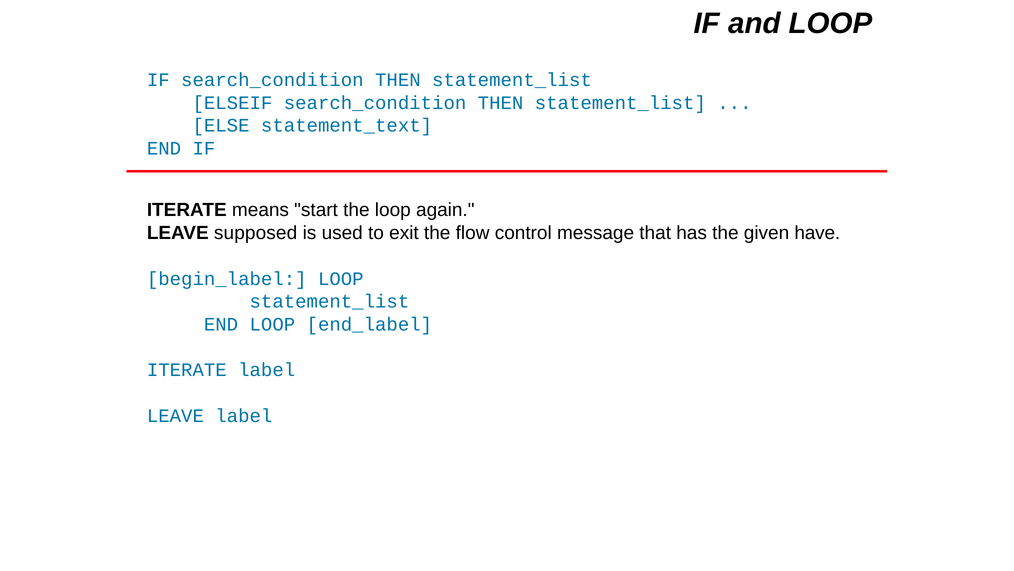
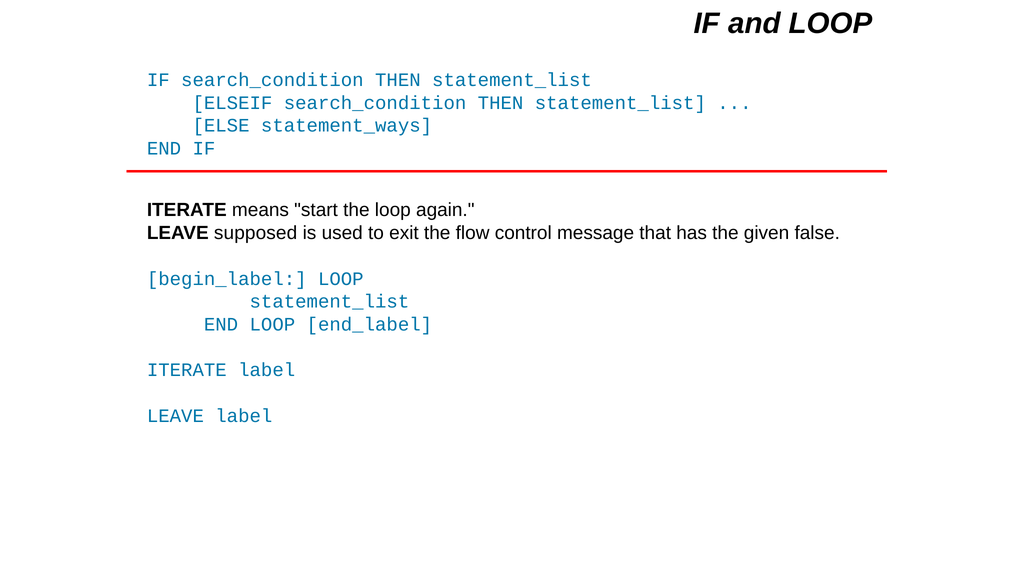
statement_text: statement_text -> statement_ways (347, 125)
have: have -> false (817, 233)
